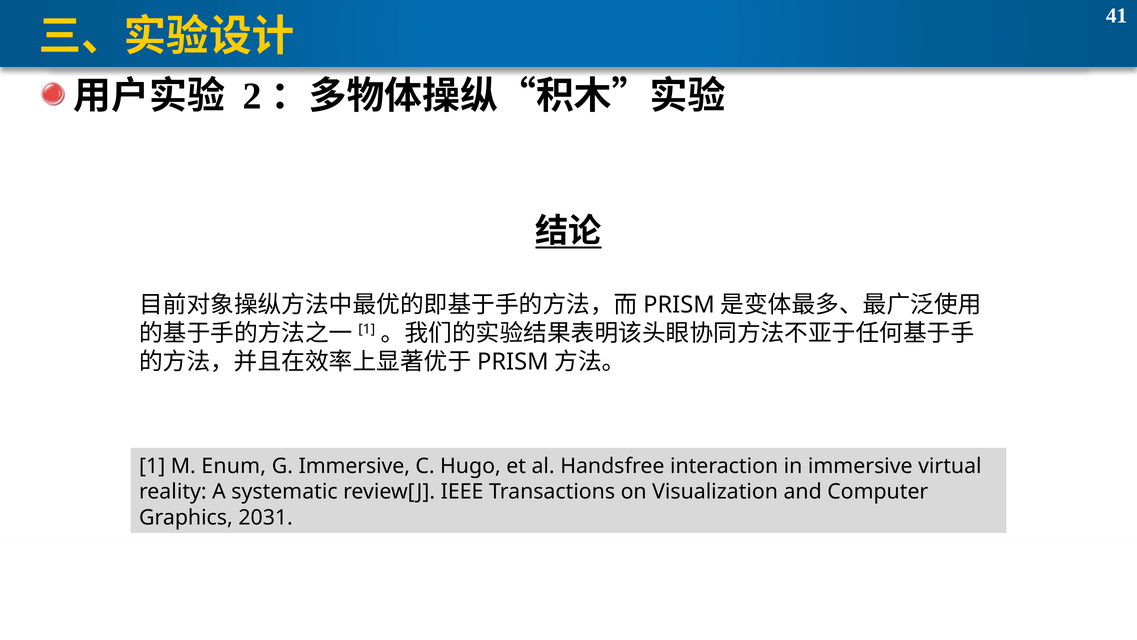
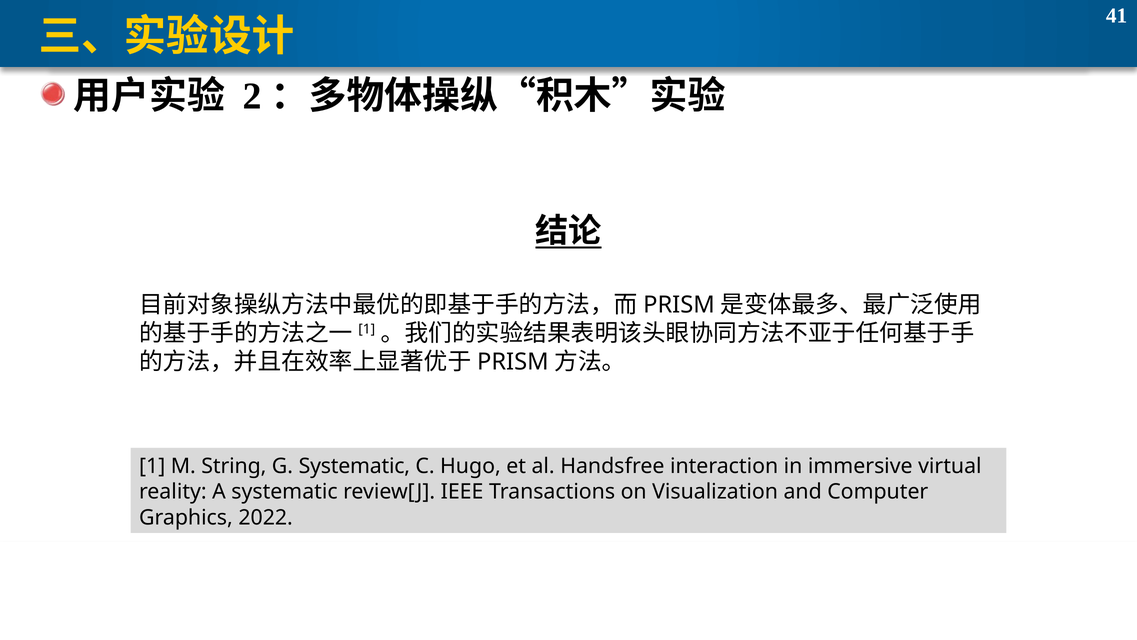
Enum: Enum -> String (234, 466)
G Immersive: Immersive -> Systematic (354, 466)
2031: 2031 -> 2022 (266, 517)
